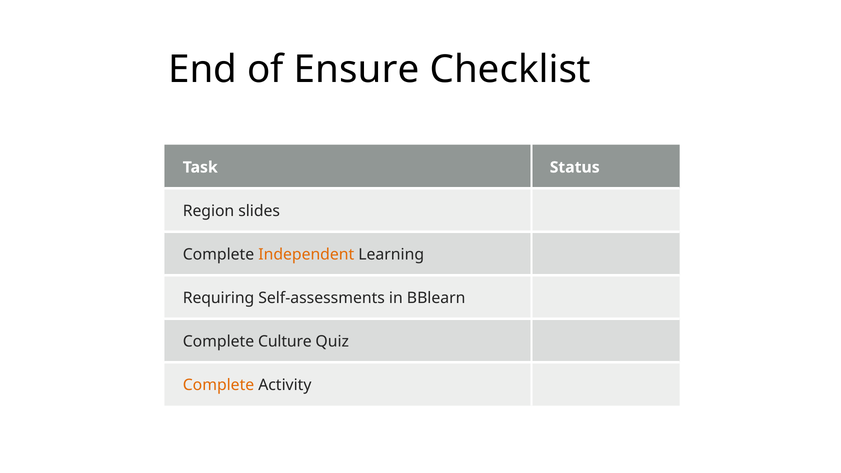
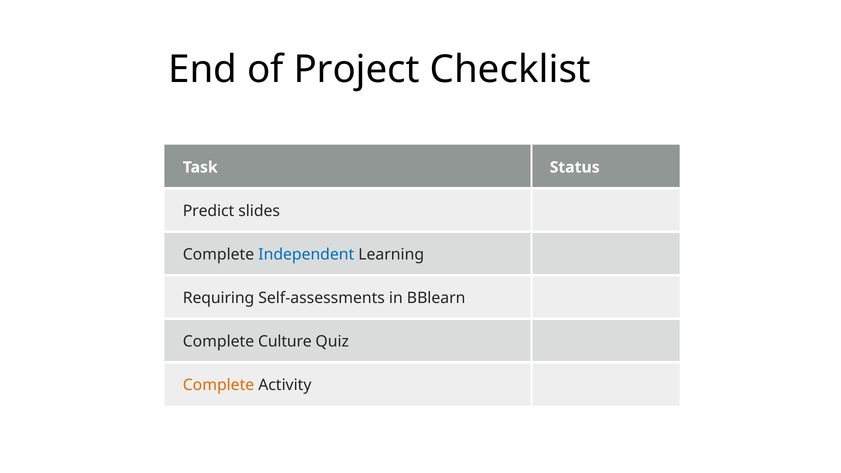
Ensure: Ensure -> Project (357, 70)
Region: Region -> Predict (209, 211)
Independent colour: orange -> blue (306, 254)
